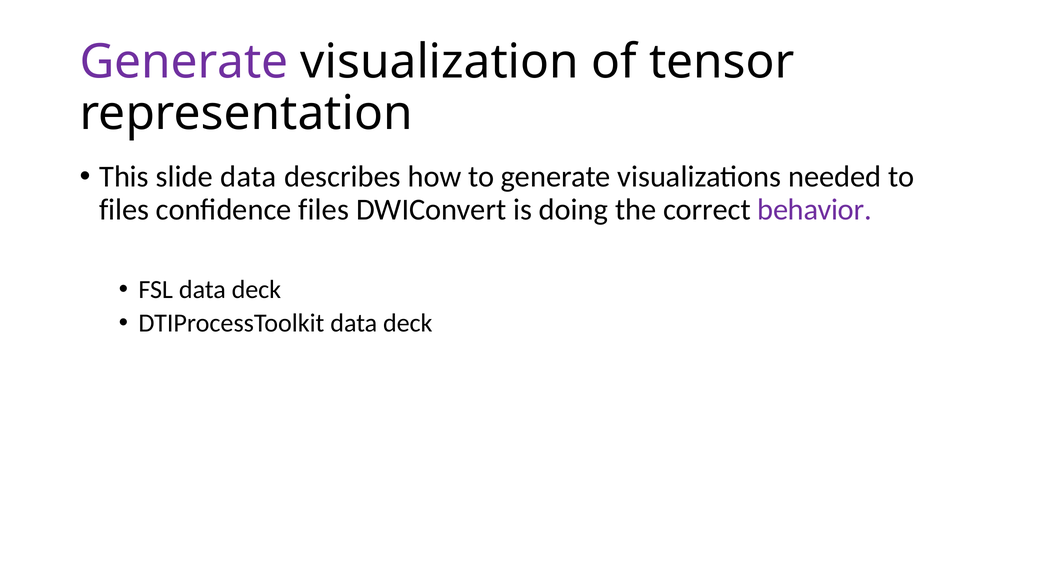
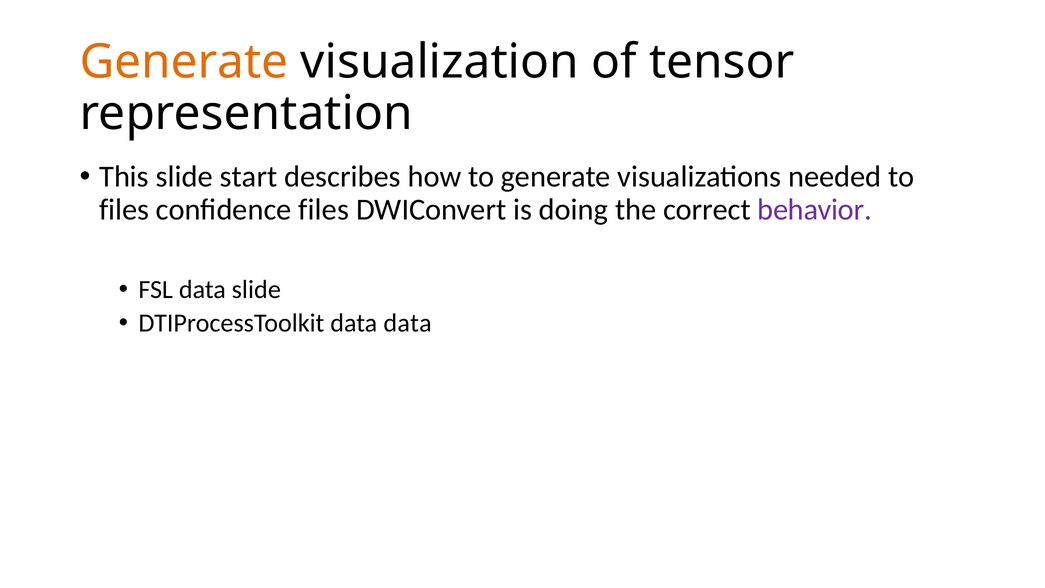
Generate colour: purple -> orange (184, 62)
slide data: data -> start (249, 177)
FSL data deck: deck -> slide (256, 289)
DTIProcessToolkit data deck: deck -> data (408, 323)
